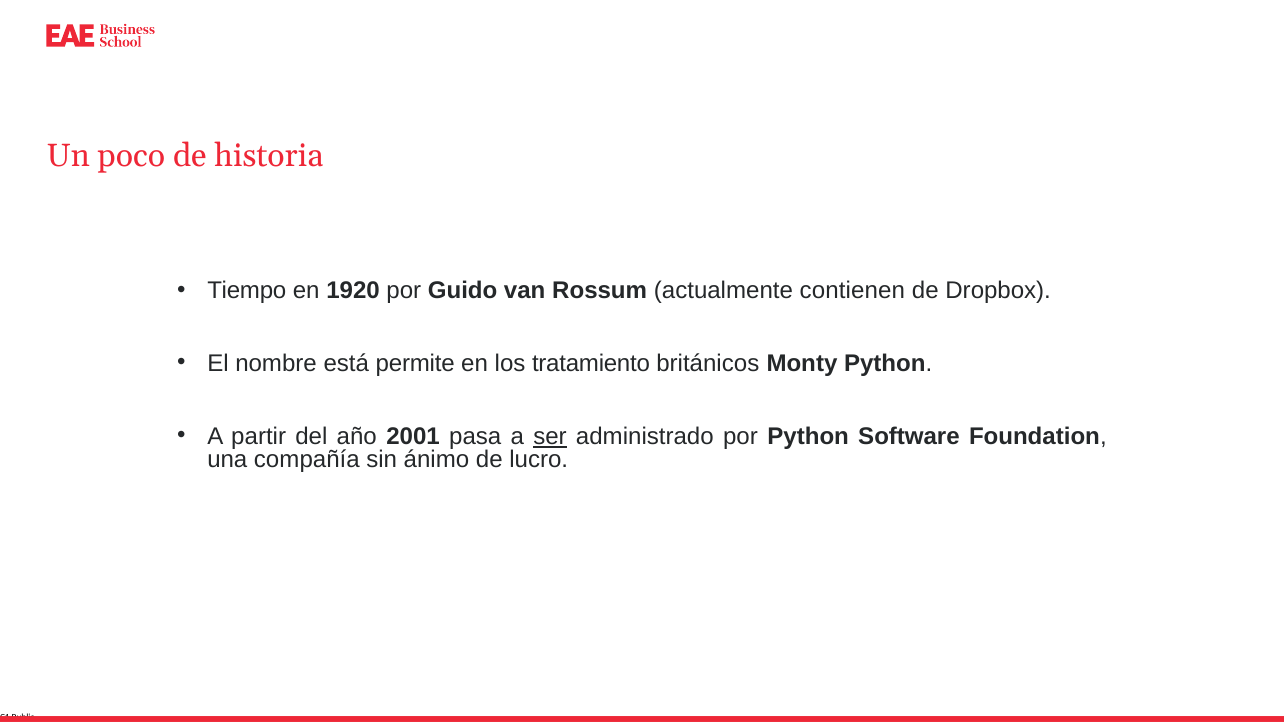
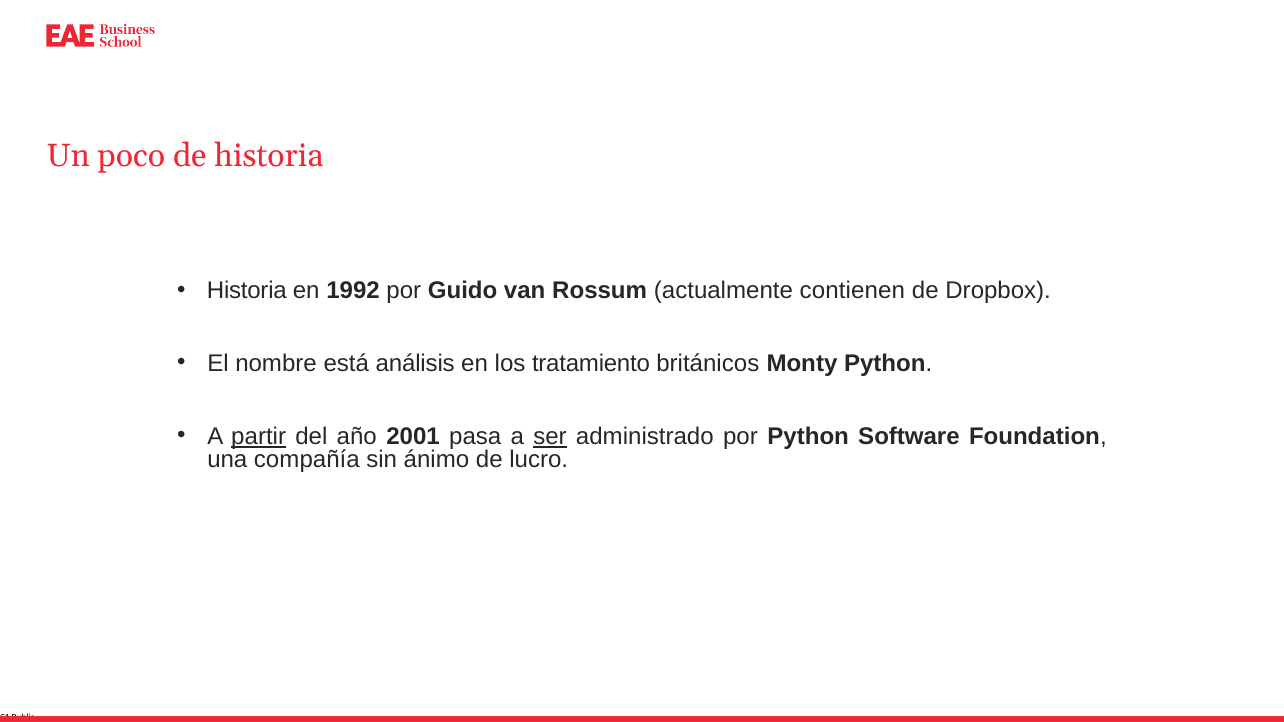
Tiempo: Tiempo -> Historia (247, 291)
1920: 1920 -> 1992 (353, 291)
permite: permite -> análisis (415, 364)
partir underline: none -> present (259, 437)
